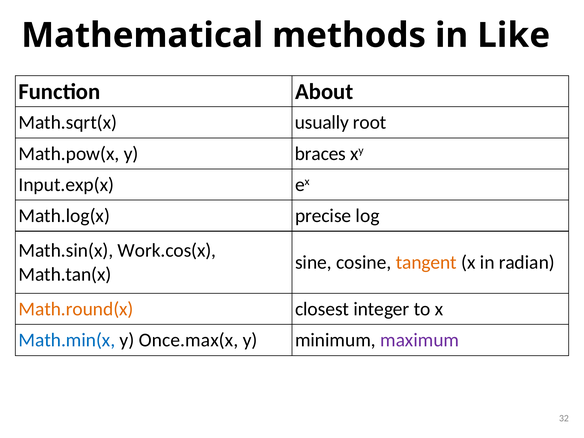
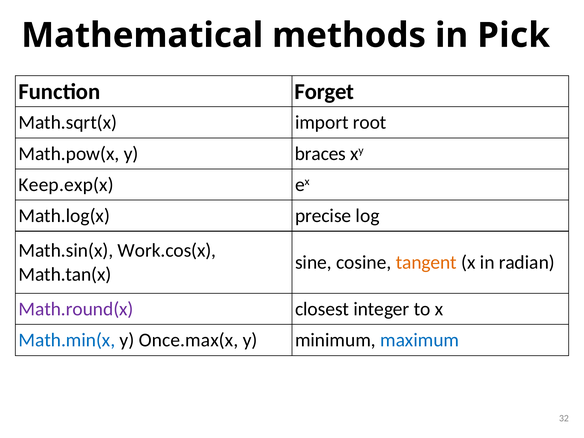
Like: Like -> Pick (514, 35)
About: About -> Forget (324, 92)
usually: usually -> import (322, 123)
Input.exp(x: Input.exp(x -> Keep.exp(x (66, 185)
Math.round(x colour: orange -> purple (76, 309)
maximum colour: purple -> blue (420, 340)
